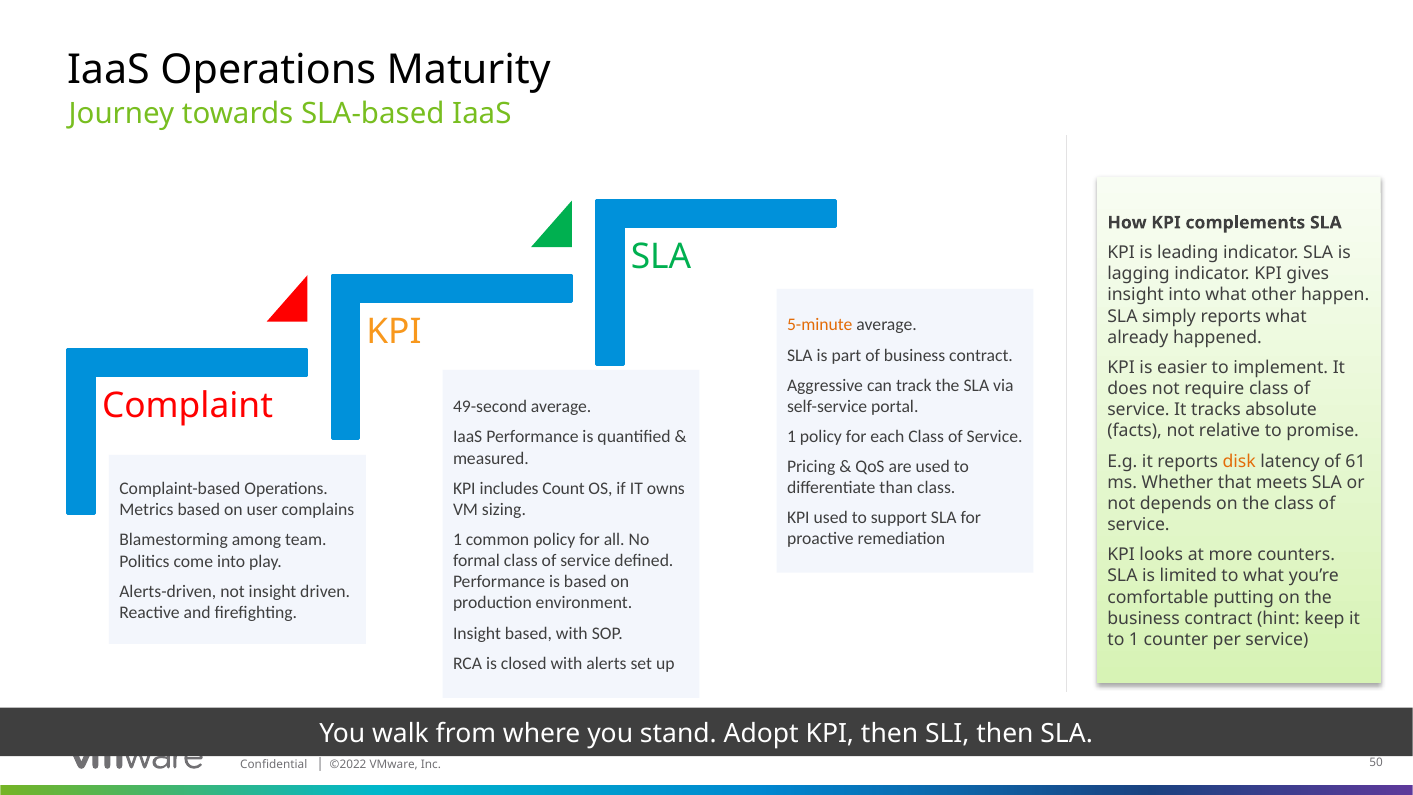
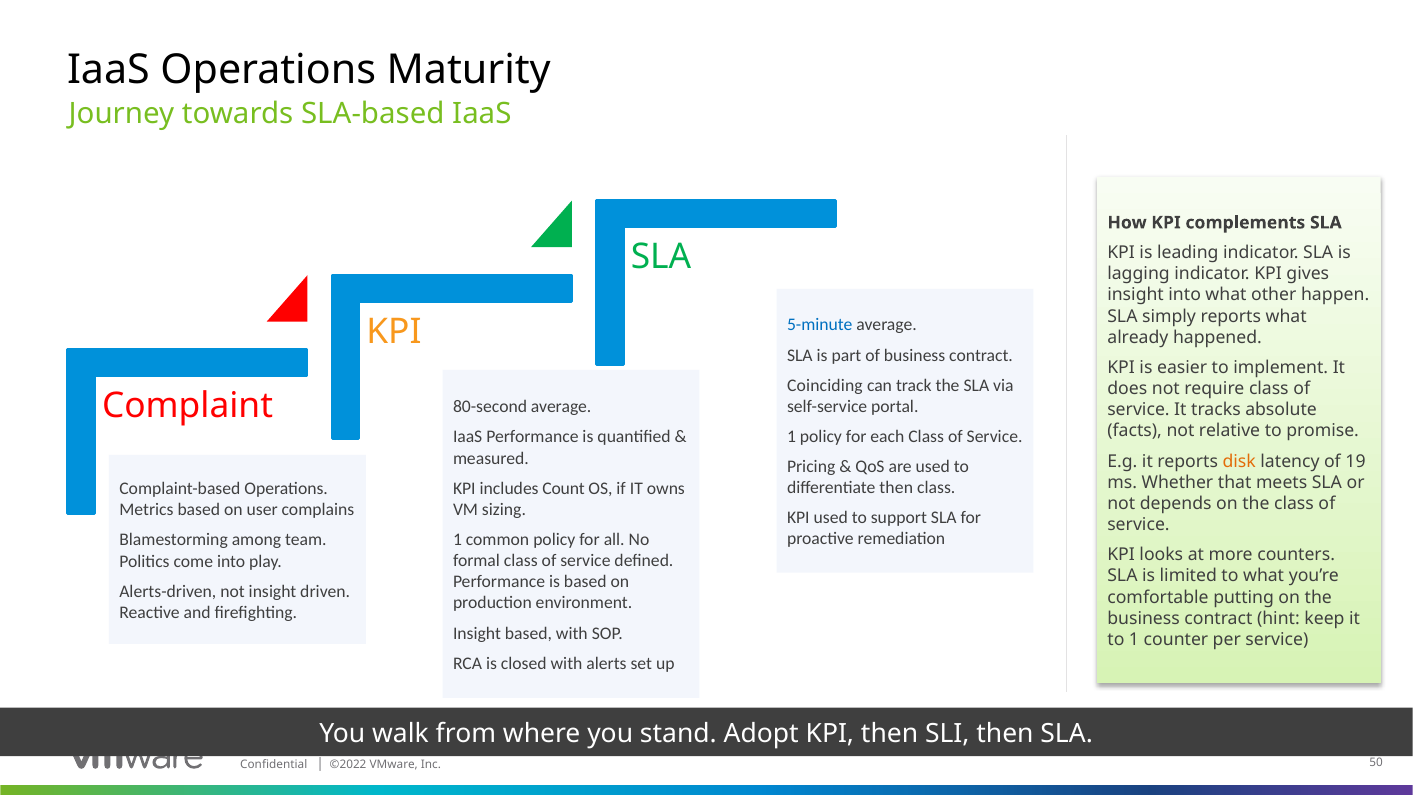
5-minute colour: orange -> blue (820, 325)
Aggressive: Aggressive -> Coinciding (825, 385)
49-second: 49-second -> 80-second (490, 407)
61: 61 -> 19 (1356, 461)
differentiate than: than -> then (896, 488)
